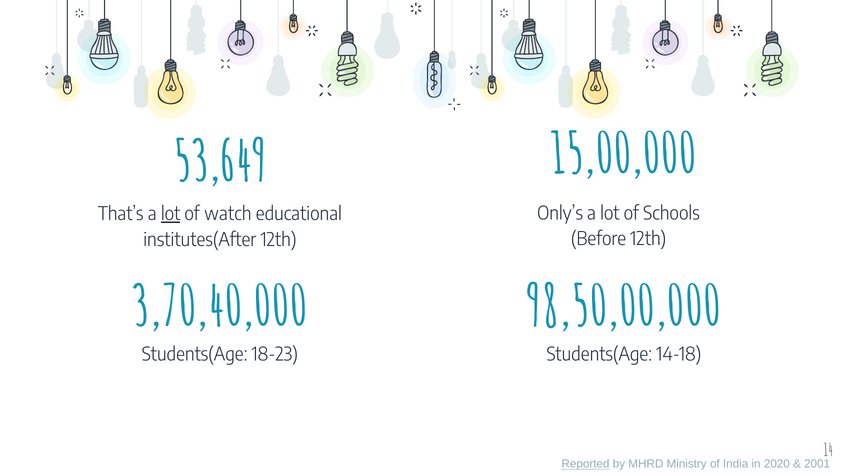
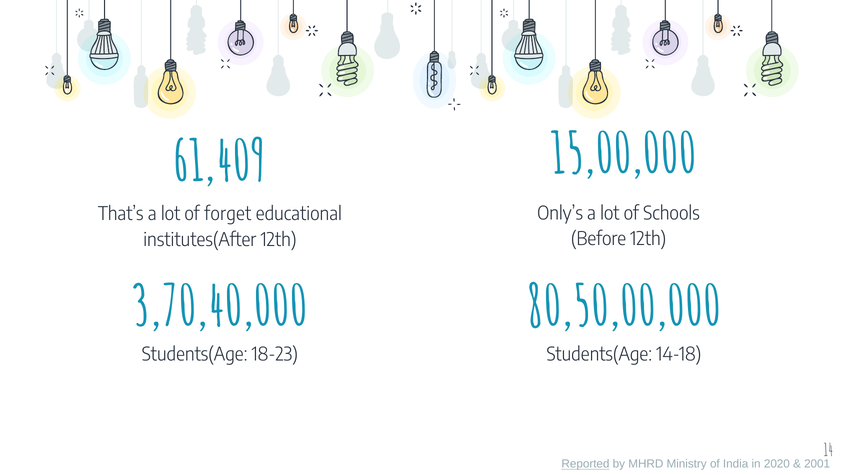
53,649: 53,649 -> 61,409 (220, 162)
lot underline: present -> none (171, 214)
watch: watch -> forget (228, 214)
98,50,00,000: 98,50,00,000 -> 80,50,00,000 (624, 308)
